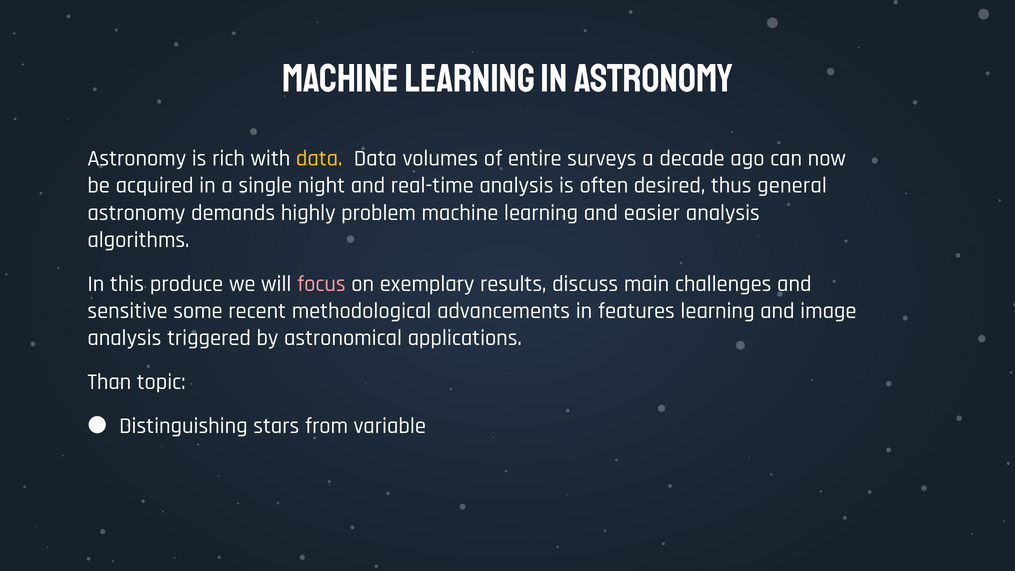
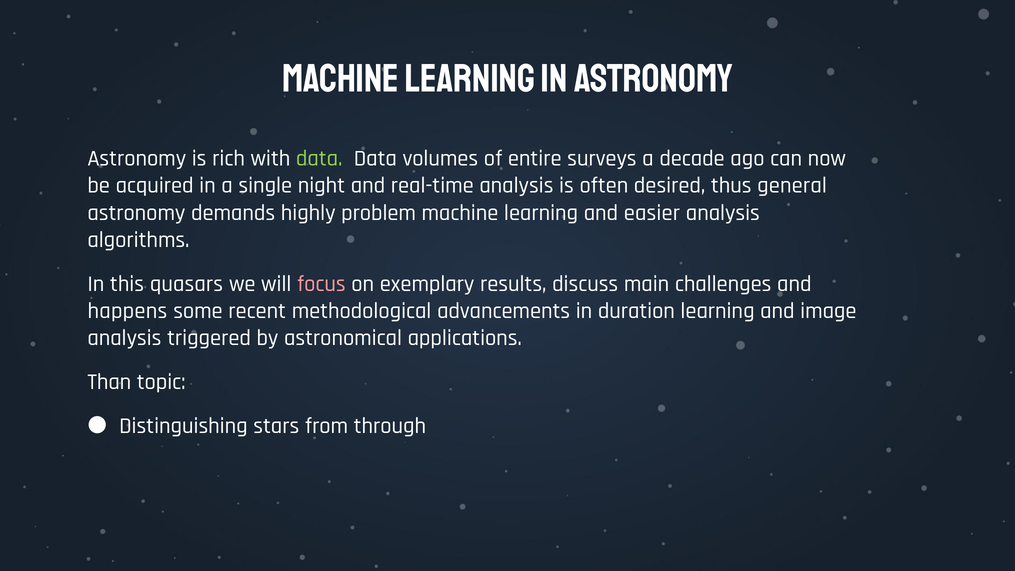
data colour: yellow -> light green (319, 158)
produce: produce -> quasars (186, 284)
sensitive: sensitive -> happens (127, 311)
features: features -> duration (636, 311)
variable: variable -> through (390, 426)
